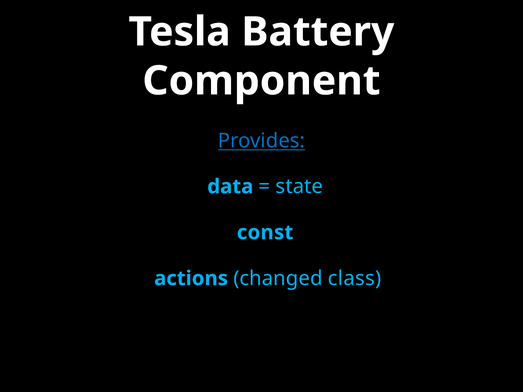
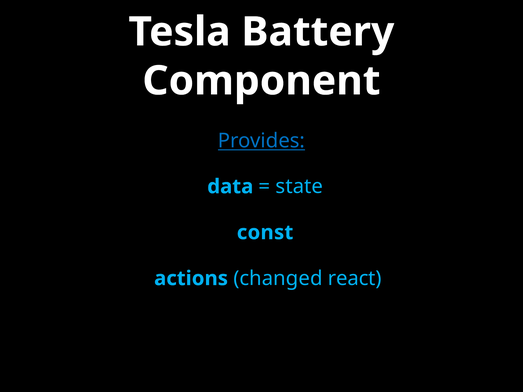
class: class -> react (355, 279)
